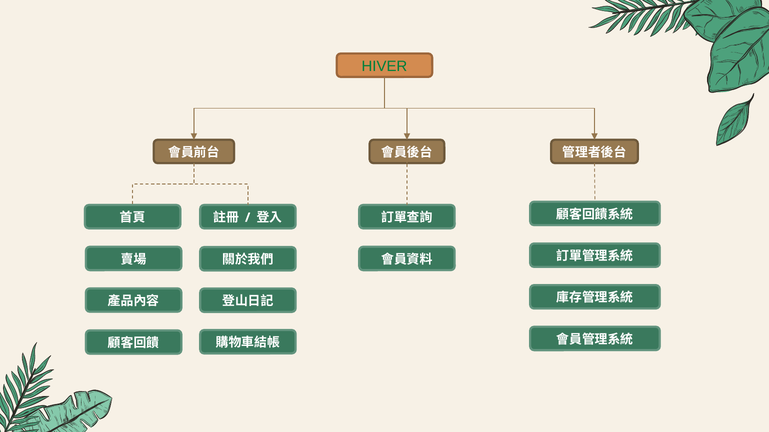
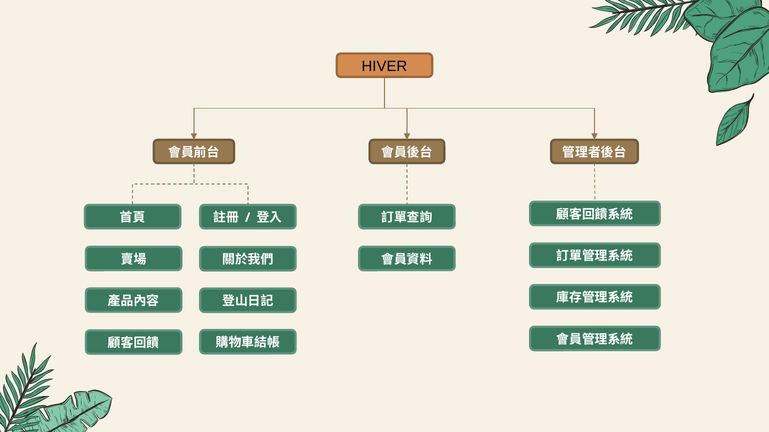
HIVER colour: green -> black (384, 66)
